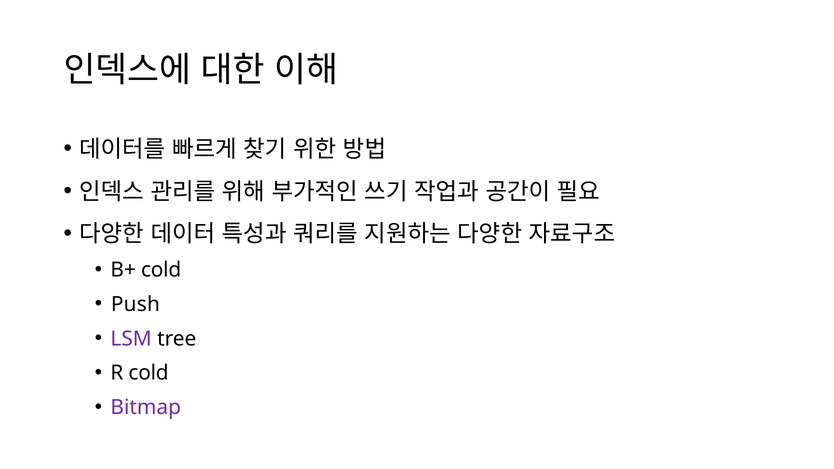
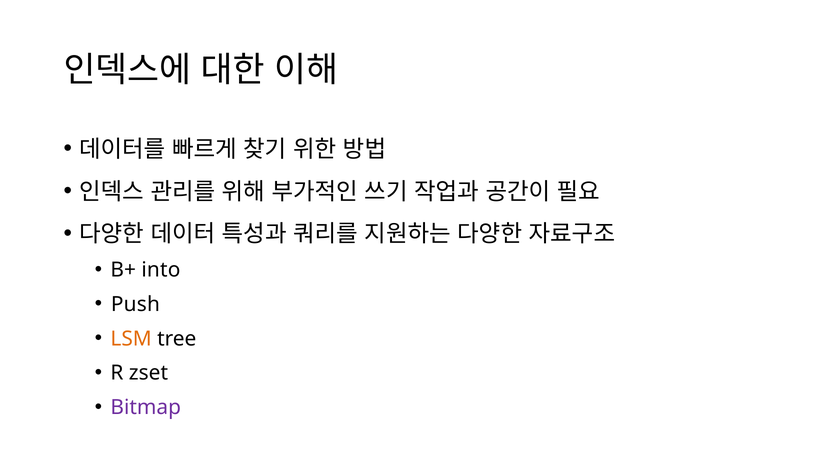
B+ cold: cold -> into (161, 270)
LSM colour: purple -> orange (131, 339)
R cold: cold -> zset (148, 373)
